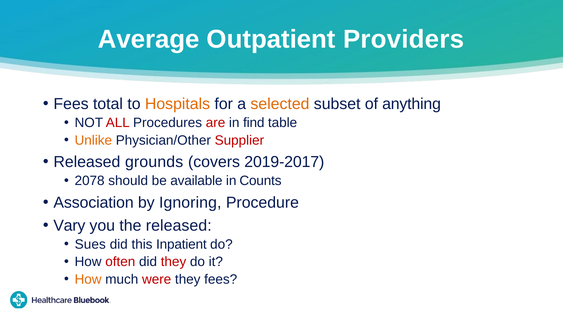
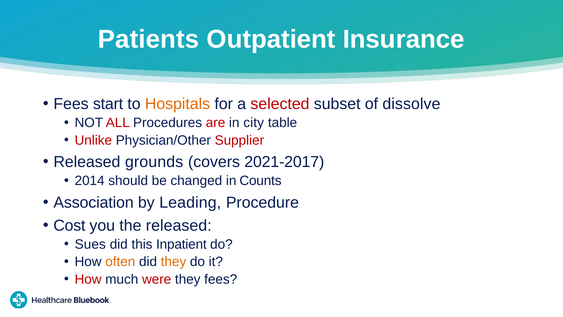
Average: Average -> Patients (149, 39)
Providers: Providers -> Insurance (404, 39)
total: total -> start (108, 104)
selected colour: orange -> red (280, 104)
anything: anything -> dissolve (411, 104)
find: find -> city (254, 123)
Unlike colour: orange -> red (93, 140)
2019-2017: 2019-2017 -> 2021-2017 (284, 162)
2078: 2078 -> 2014 (90, 181)
available: available -> changed (196, 181)
Ignoring: Ignoring -> Leading (190, 202)
Vary: Vary -> Cost (69, 225)
often colour: red -> orange (120, 262)
they colour: red -> orange (173, 262)
How colour: orange -> red (88, 279)
